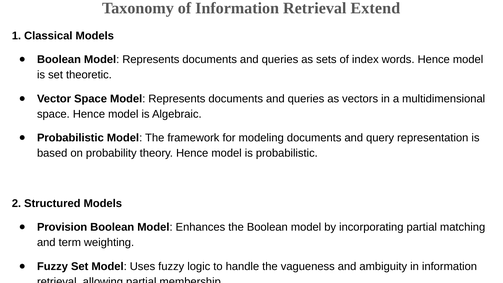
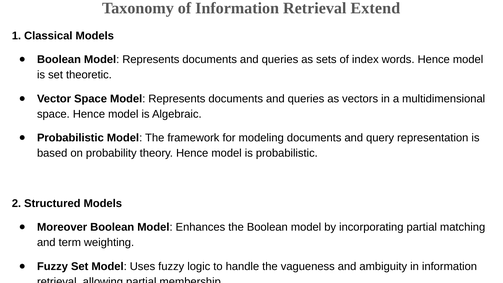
Provision: Provision -> Moreover (62, 227)
